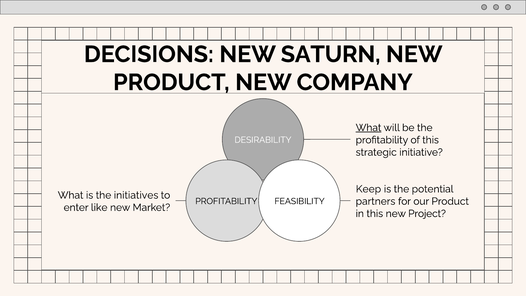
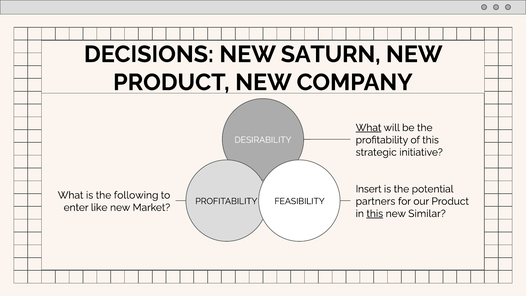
Keep: Keep -> Insert (369, 189)
initiatives: initiatives -> following (136, 195)
this underline: none -> present (375, 214)
Project: Project -> Similar (427, 214)
